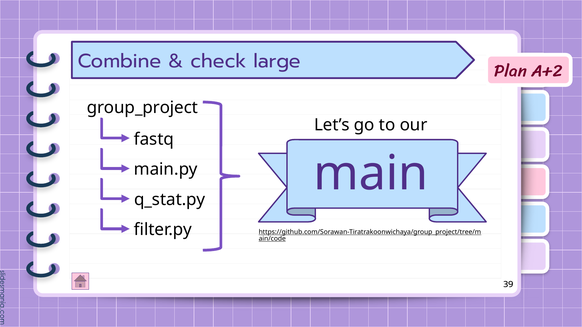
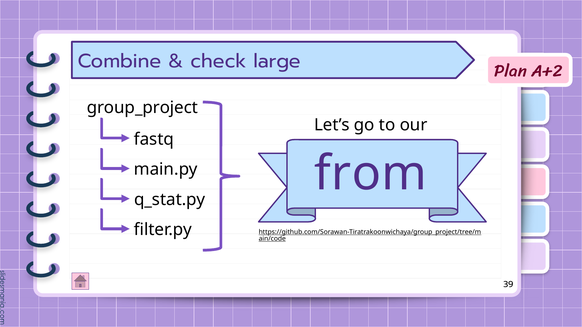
main: main -> from (370, 174)
